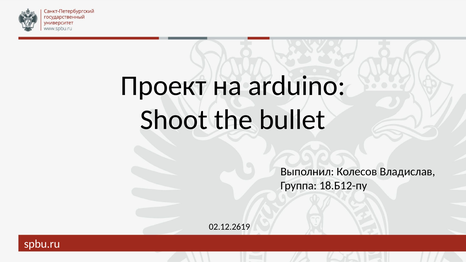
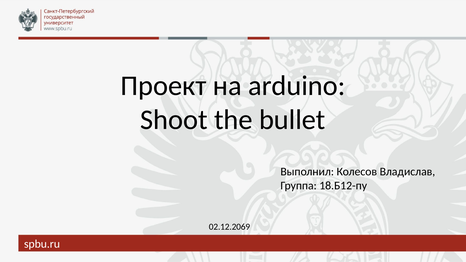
02.12.2619: 02.12.2619 -> 02.12.2069 (229, 227)
